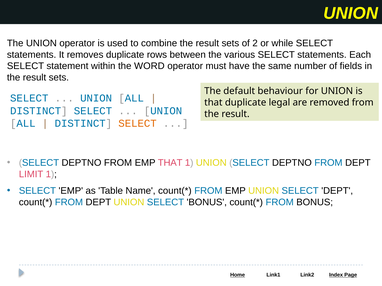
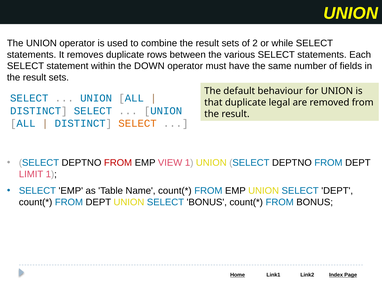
WORD: WORD -> DOWN (149, 66)
FROM colour: black -> red (118, 163)
EMP THAT: THAT -> VIEW (170, 163)
